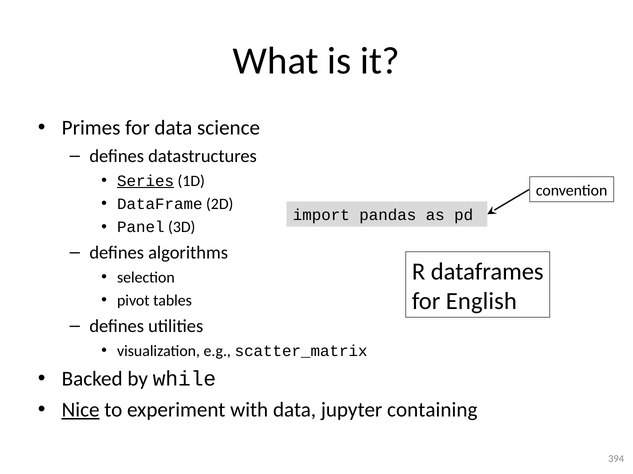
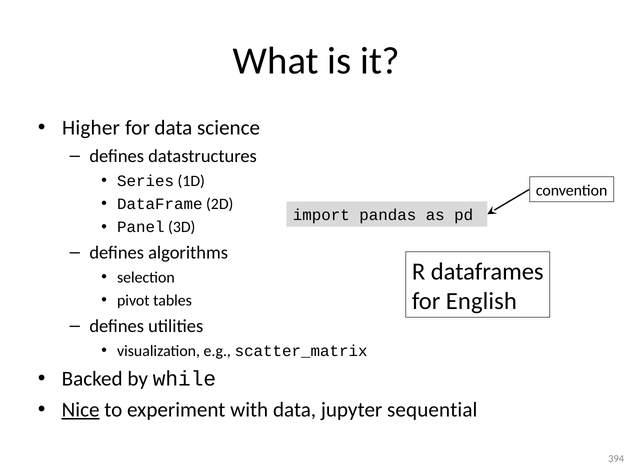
Primes: Primes -> Higher (91, 128)
Series underline: present -> none (146, 181)
containing: containing -> sequential (432, 410)
